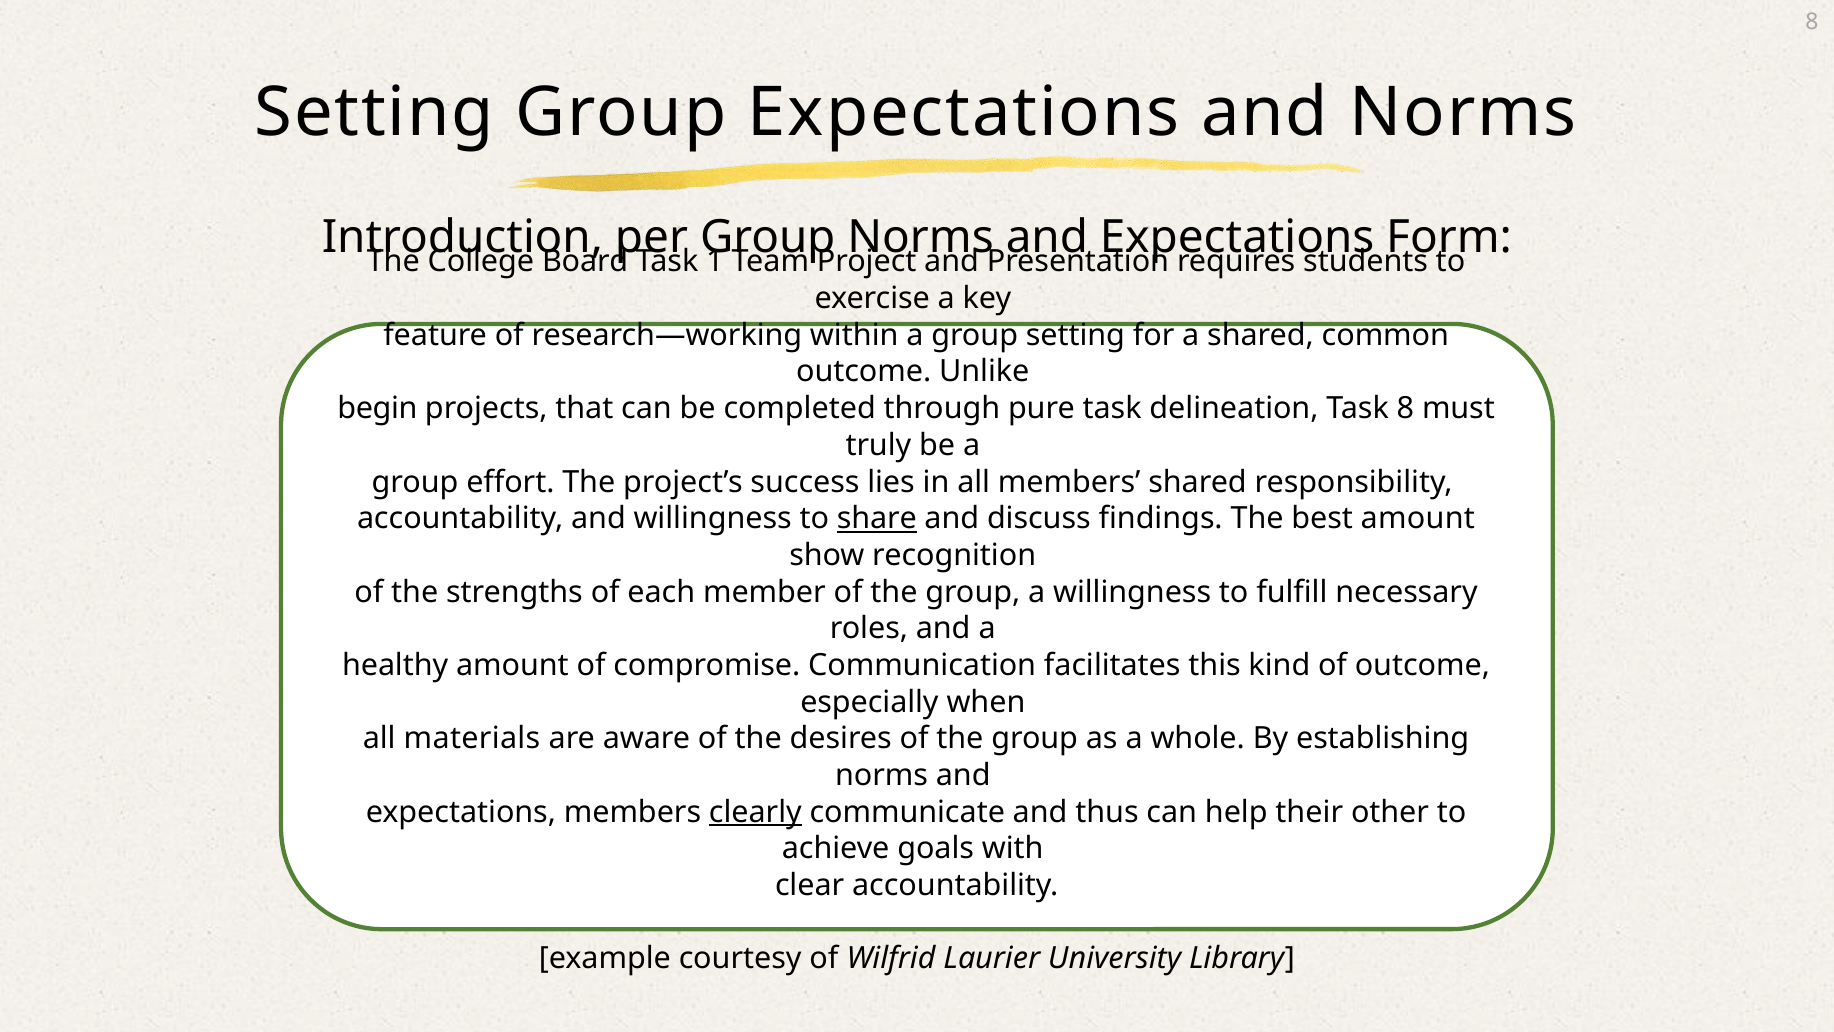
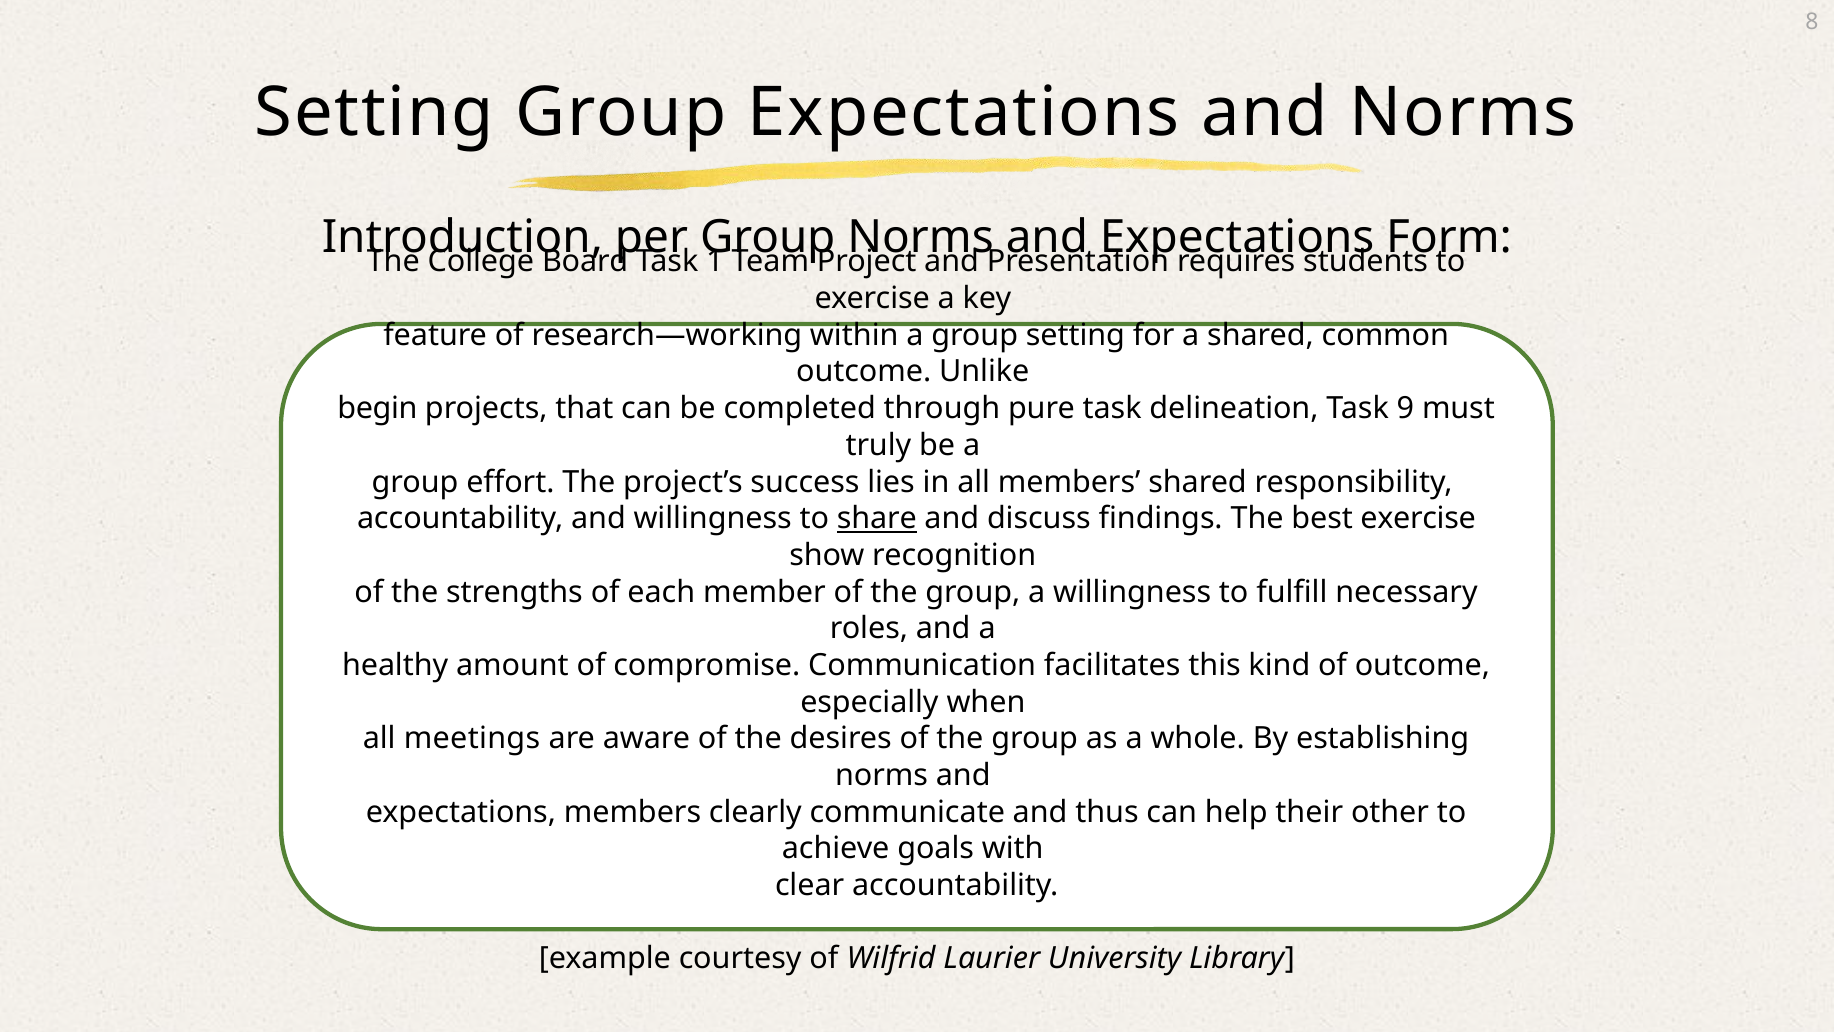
Task 8: 8 -> 9 (1405, 408)
best amount: amount -> exercise (1418, 518)
materials: materials -> meetings (472, 738)
clearly underline: present -> none (755, 812)
